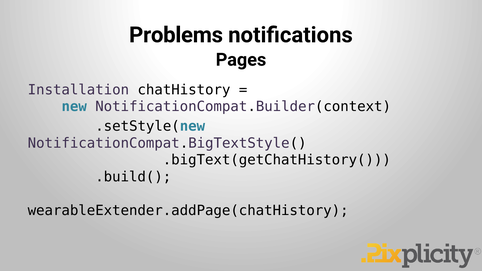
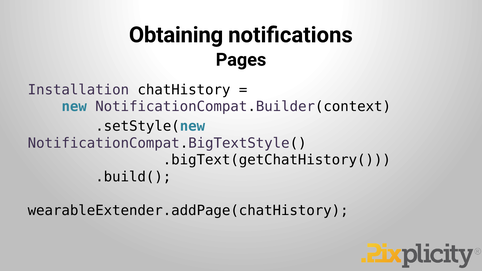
Problems: Problems -> Obtaining (176, 35)
